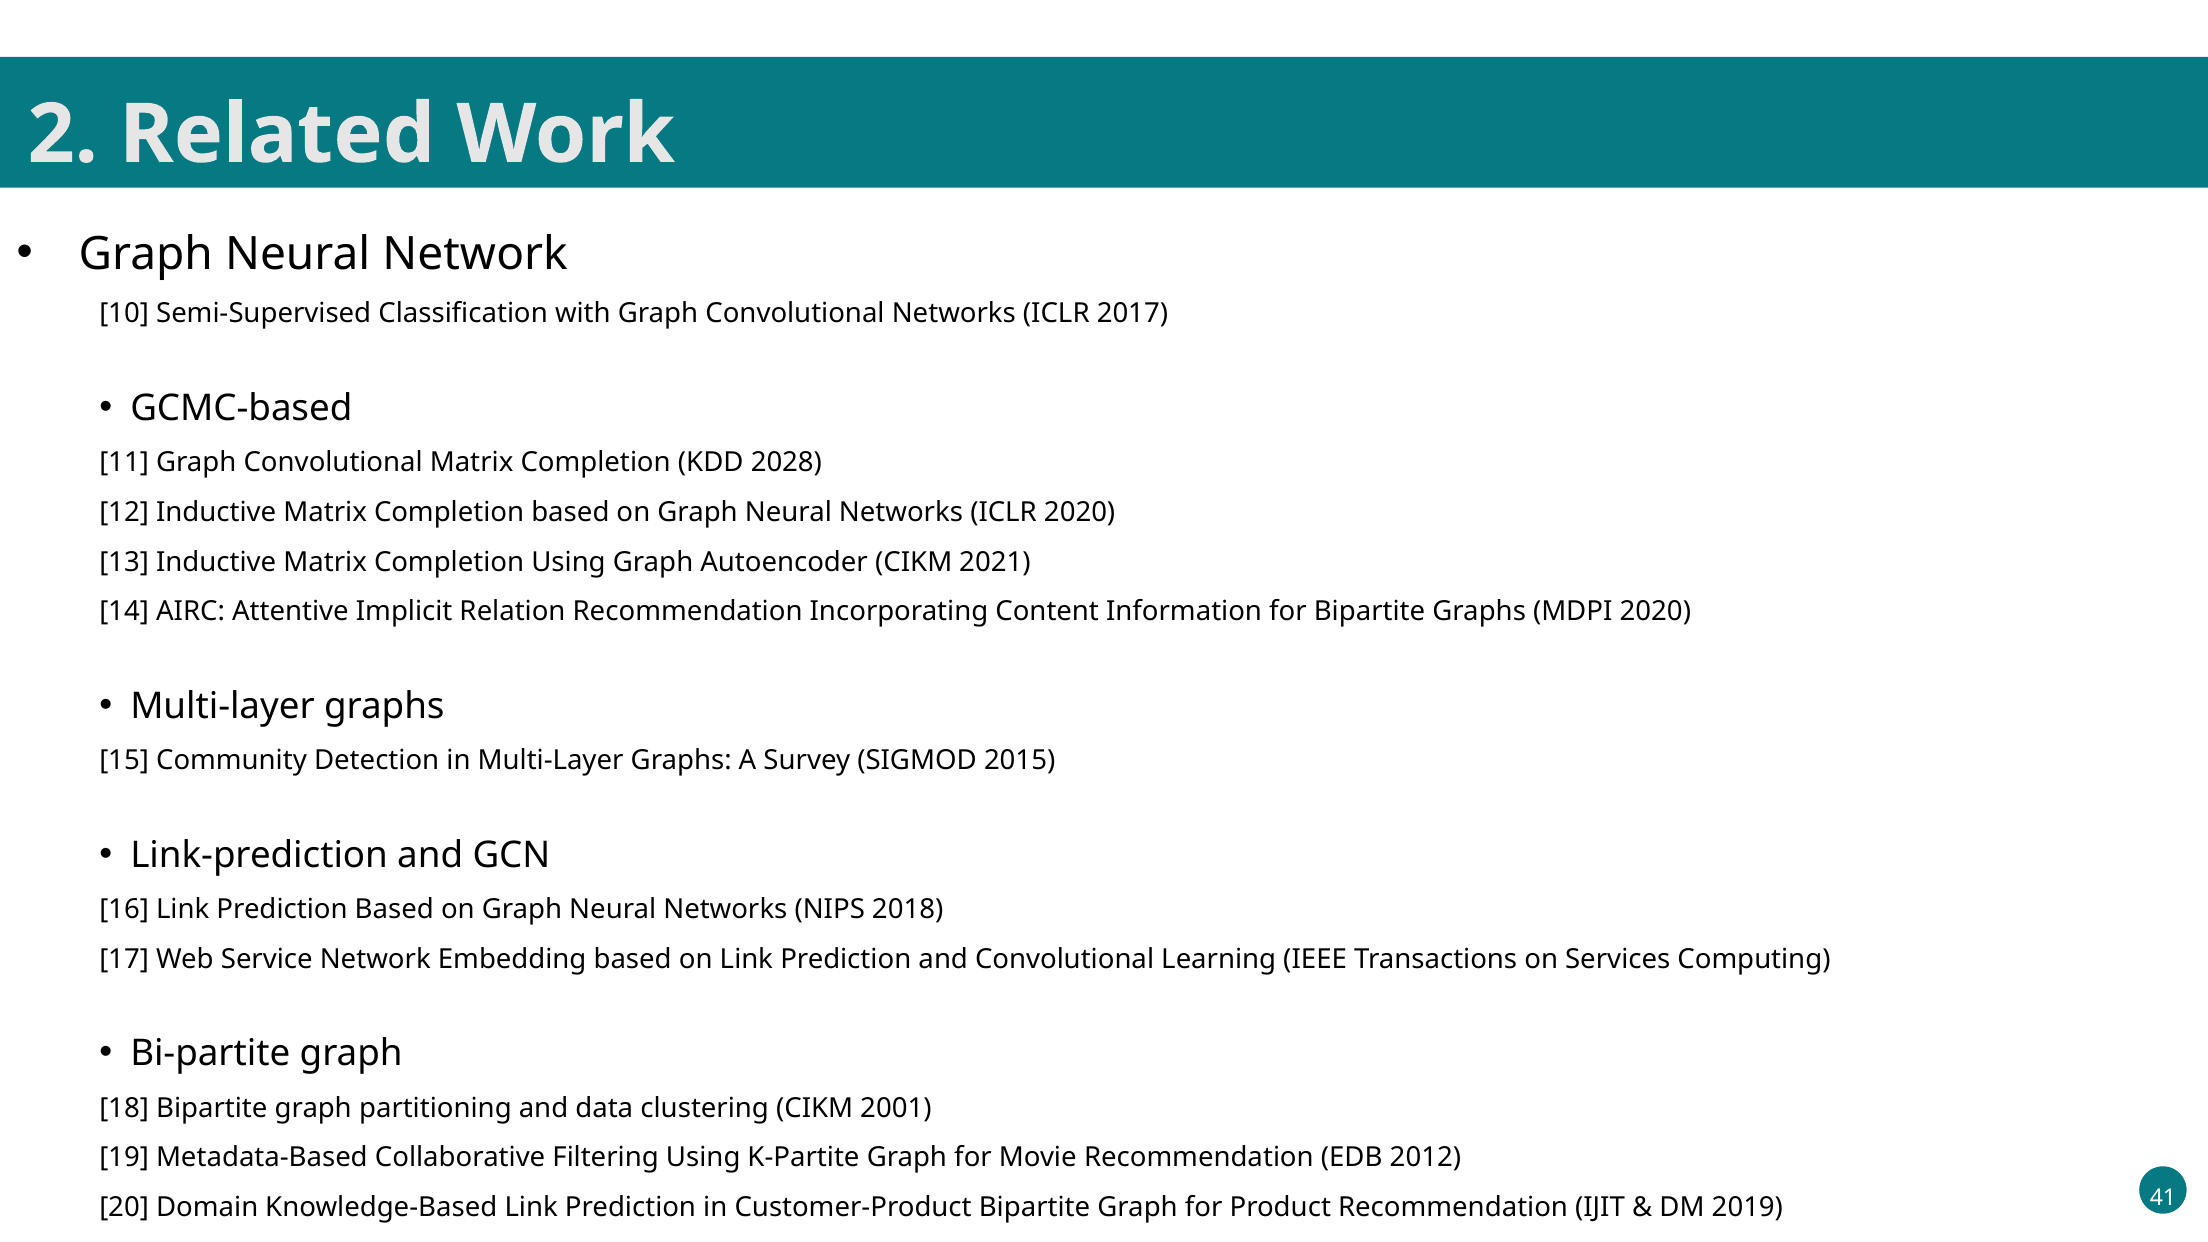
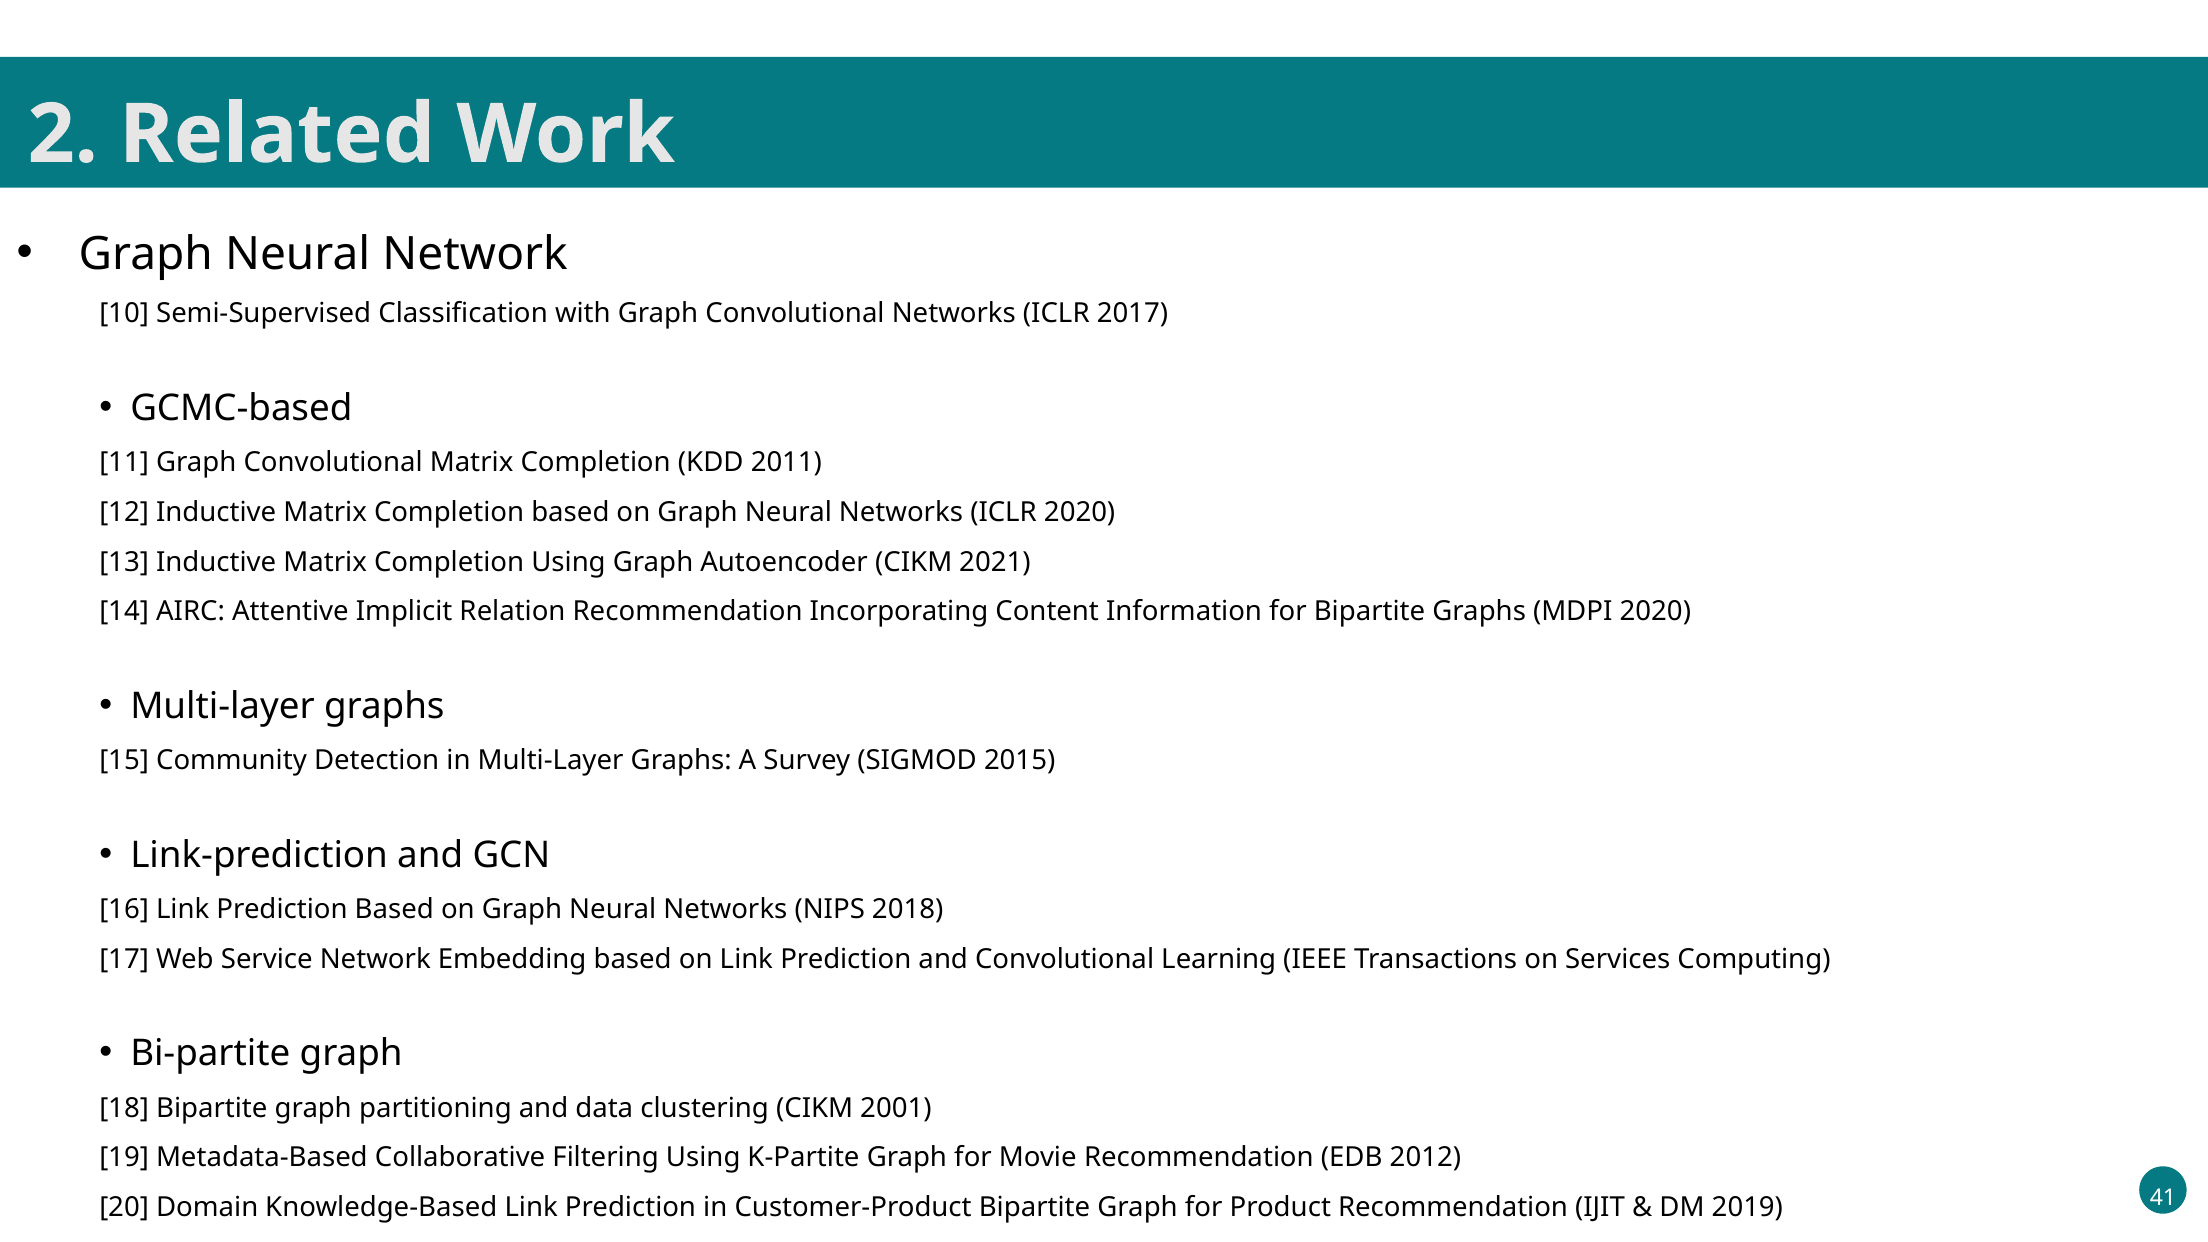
2028: 2028 -> 2011 (786, 463)
